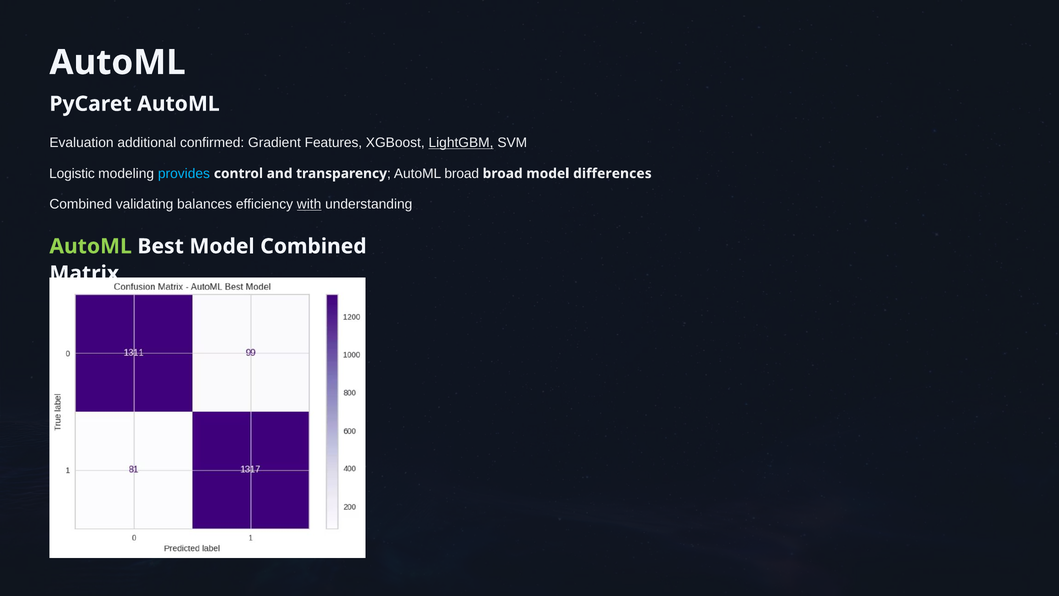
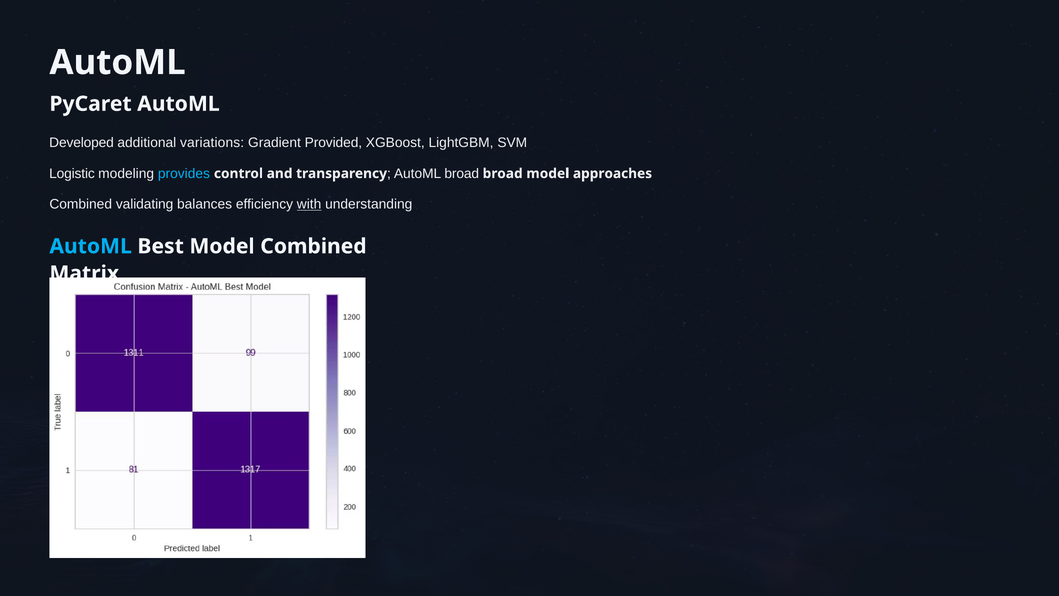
Evaluation: Evaluation -> Developed (82, 143)
confirmed: confirmed -> variations (212, 143)
Features: Features -> Provided (333, 143)
LightGBM underline: present -> none (461, 143)
differences: differences -> approaches (612, 173)
AutoML colour: light green -> light blue (91, 246)
